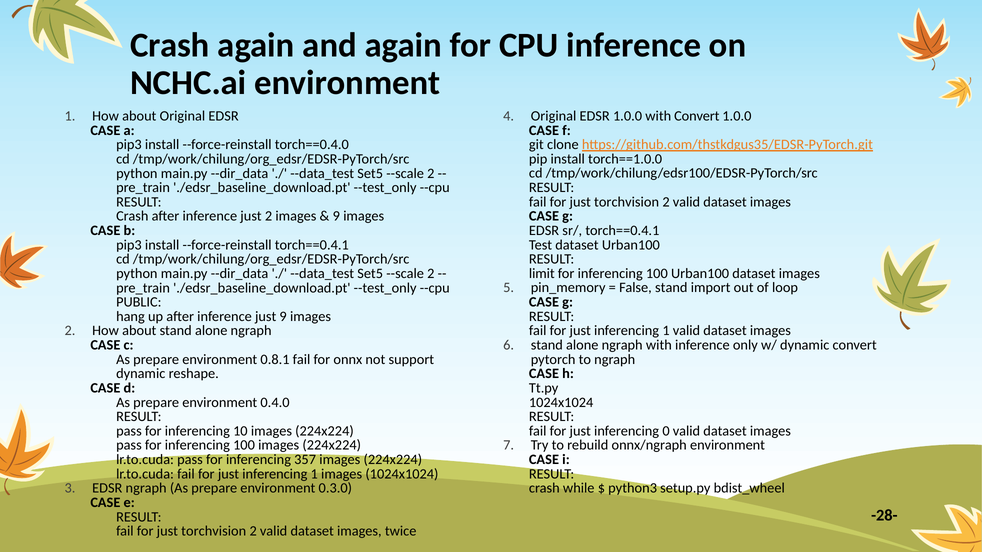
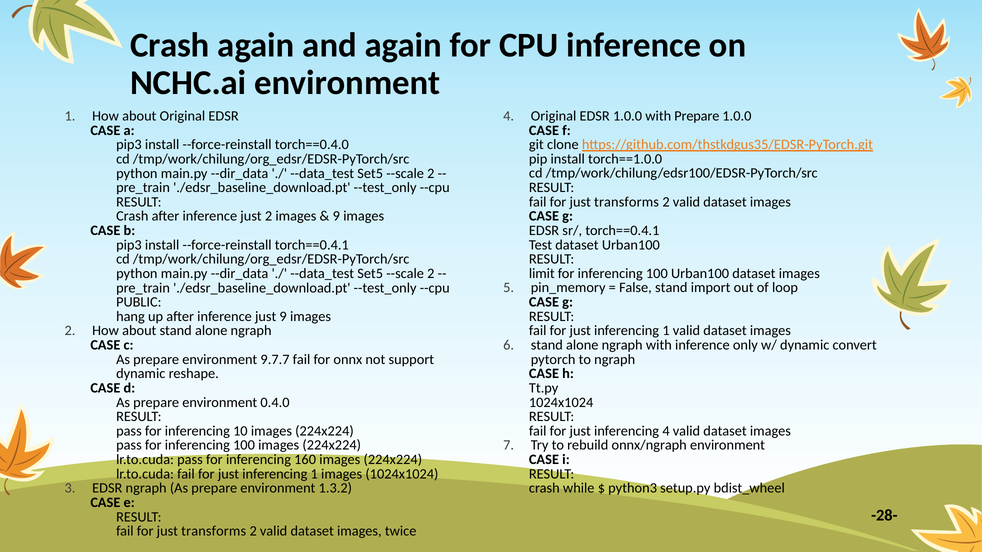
with Convert: Convert -> Prepare (697, 116)
torchvision: torchvision -> transforms (627, 202)
0.8.1: 0.8.1 -> 9.7.7 (275, 360)
inferencing 0: 0 -> 4 (666, 431)
357: 357 -> 160 (305, 460)
0.3.0: 0.3.0 -> 1.3.2 (335, 489)
torchvision: torchvision -> transforms (214, 531)
